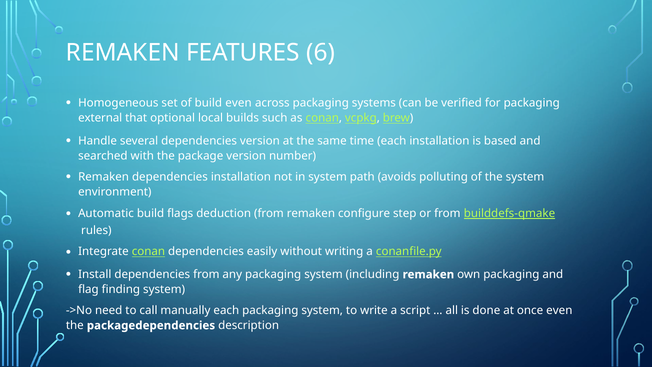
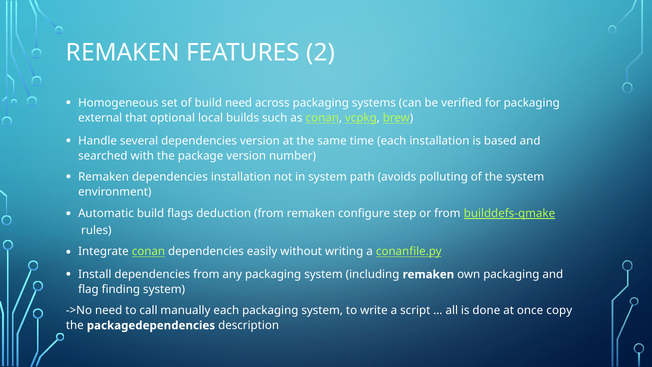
6: 6 -> 2 (321, 53)
build even: even -> need (239, 103)
once even: even -> copy (559, 310)
